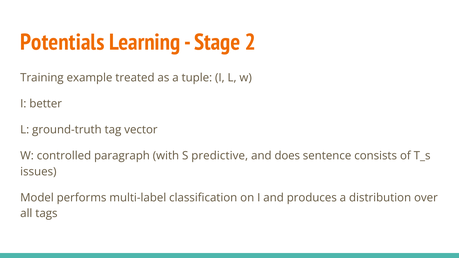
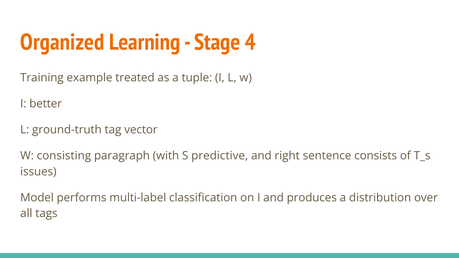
Potentials: Potentials -> Organized (62, 42)
2: 2 -> 4 (250, 42)
controlled: controlled -> consisting (64, 156)
does: does -> right (287, 156)
